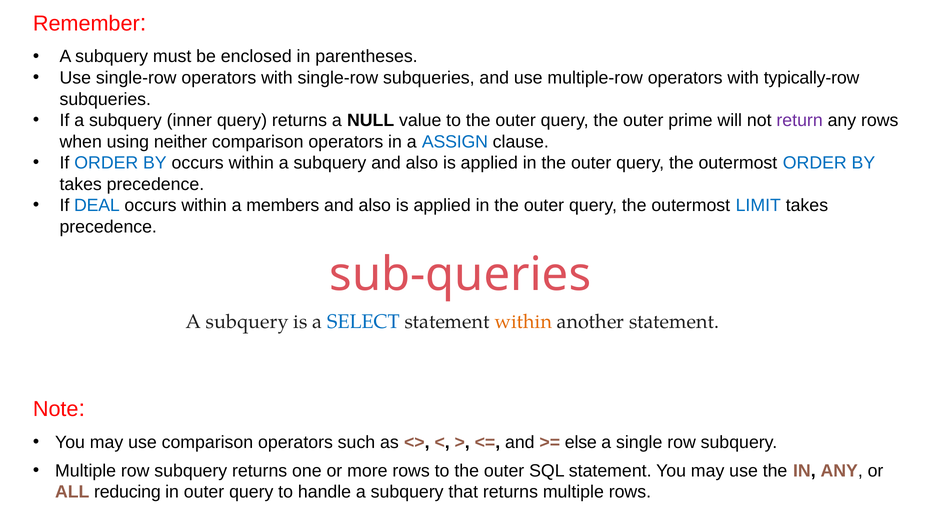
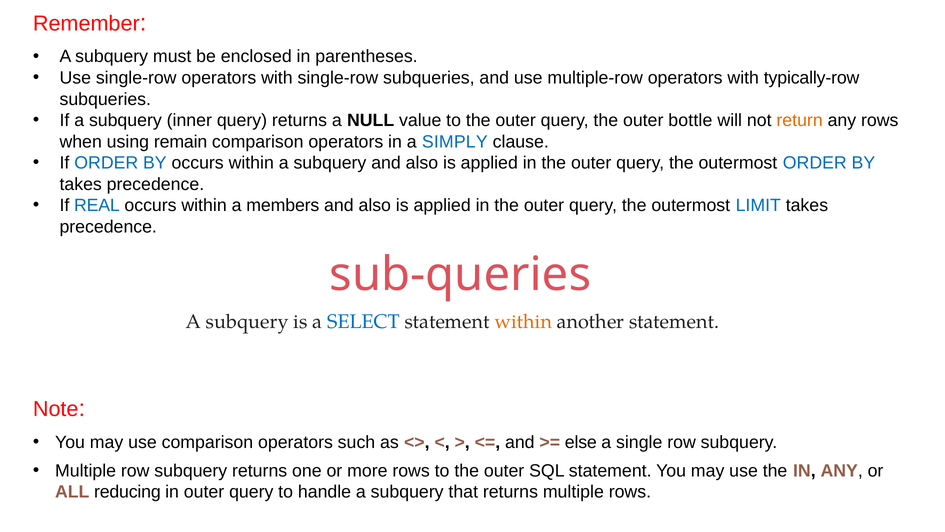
prime: prime -> bottle (690, 120)
return colour: purple -> orange (800, 120)
neither: neither -> remain (181, 142)
ASSIGN: ASSIGN -> SIMPLY (455, 142)
DEAL: DEAL -> REAL (97, 205)
